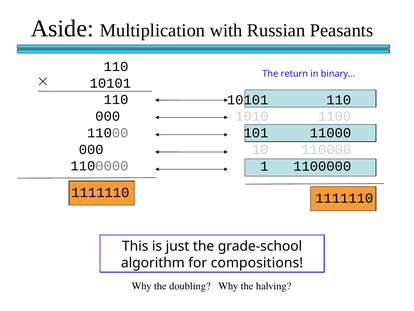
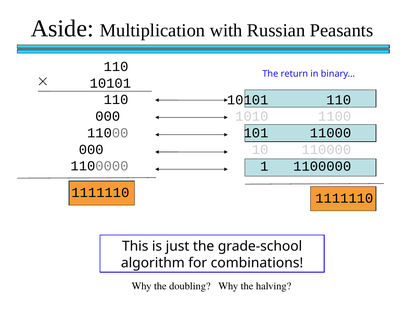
compositions: compositions -> combinations (257, 262)
